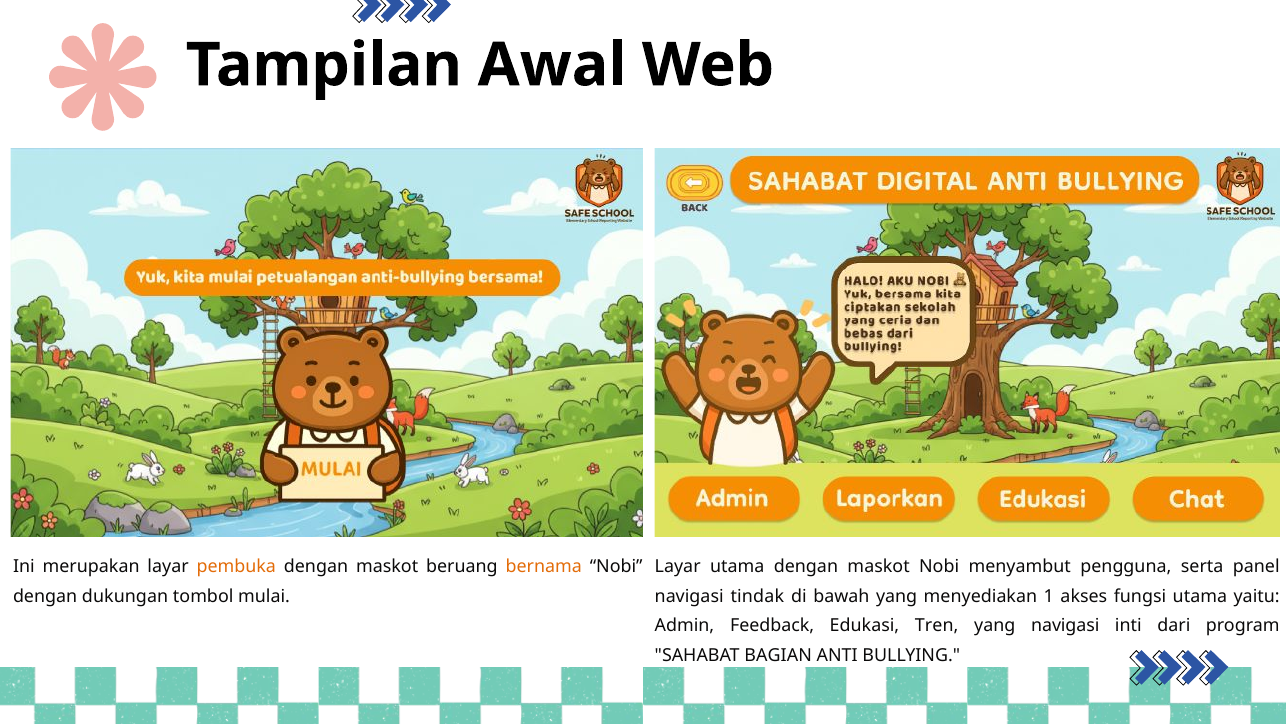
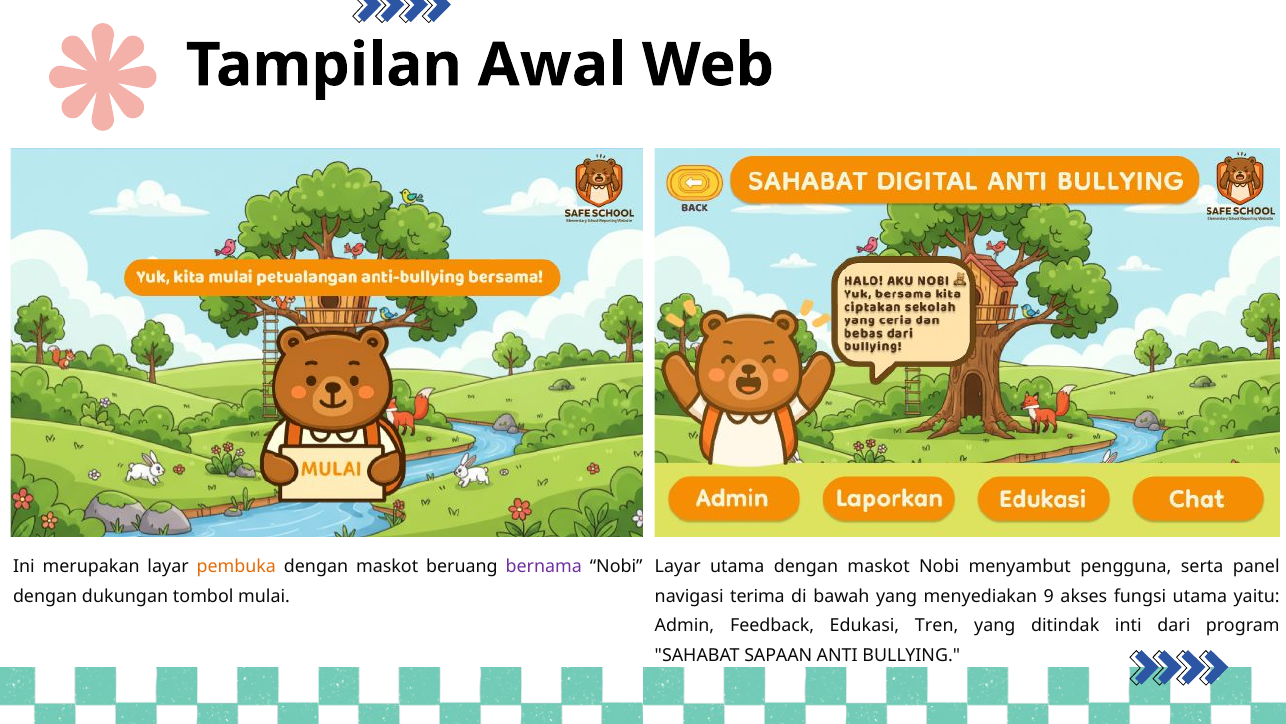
bernama colour: orange -> purple (544, 566)
tindak: tindak -> terima (757, 596)
1: 1 -> 9 (1049, 596)
yang navigasi: navigasi -> ditindak (1065, 626)
BAGIAN: BAGIAN -> SAPAAN (778, 655)
